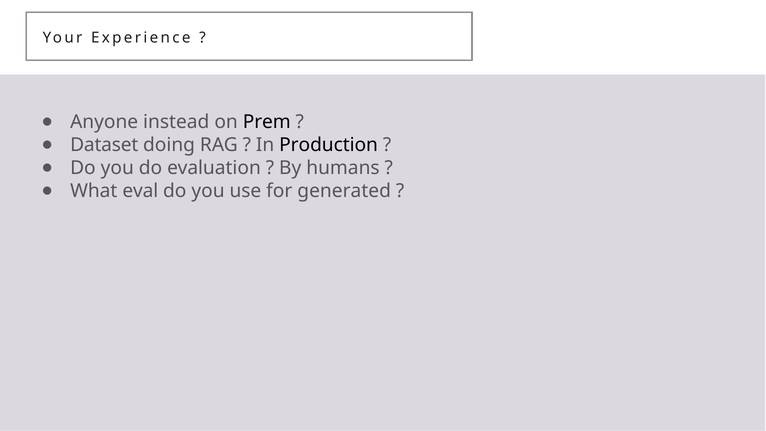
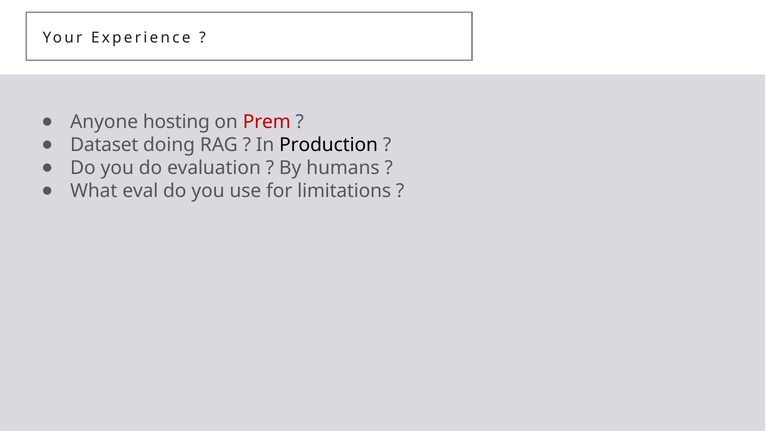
instead: instead -> hosting (176, 122)
Prem colour: black -> red (267, 122)
generated: generated -> limitations (344, 191)
